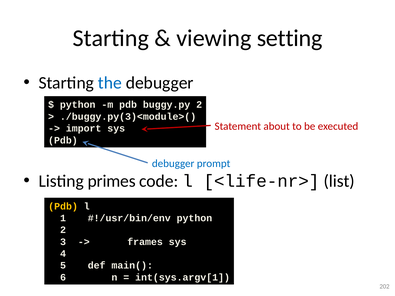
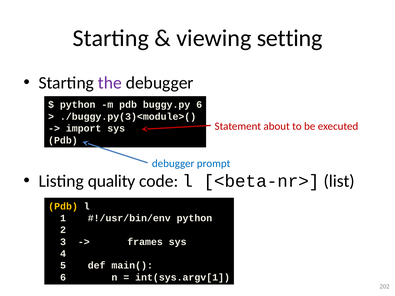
the colour: blue -> purple (110, 83)
buggy.py 2: 2 -> 6 (199, 105)
primes: primes -> quality (112, 181)
<life-nr>: <life-nr> -> <beta-nr> (262, 181)
